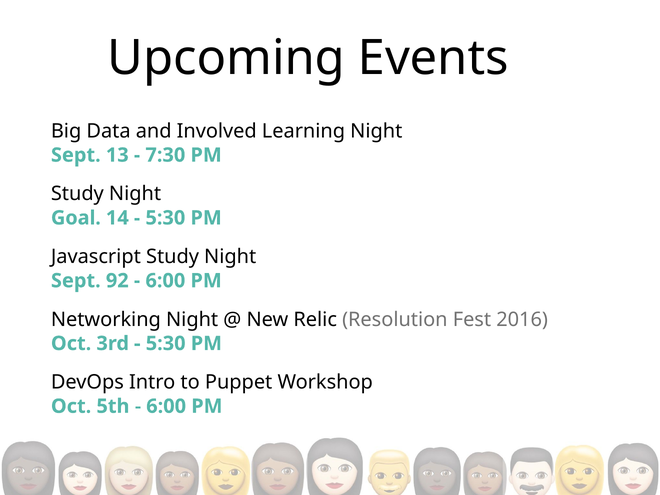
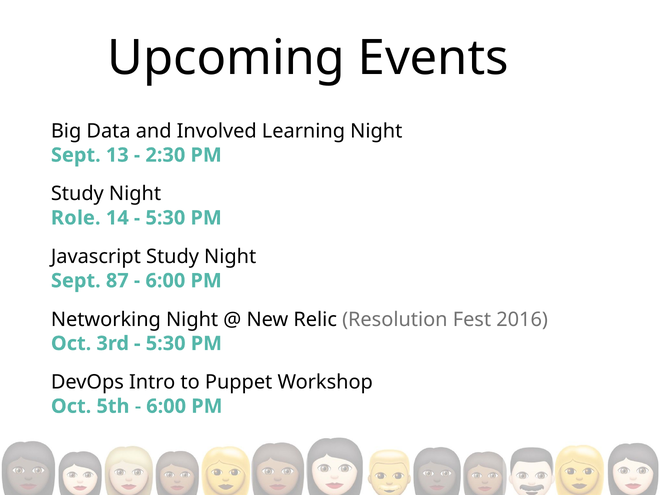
7:30: 7:30 -> 2:30 (165, 155)
Goal: Goal -> Role (76, 218)
92: 92 -> 87 (117, 281)
